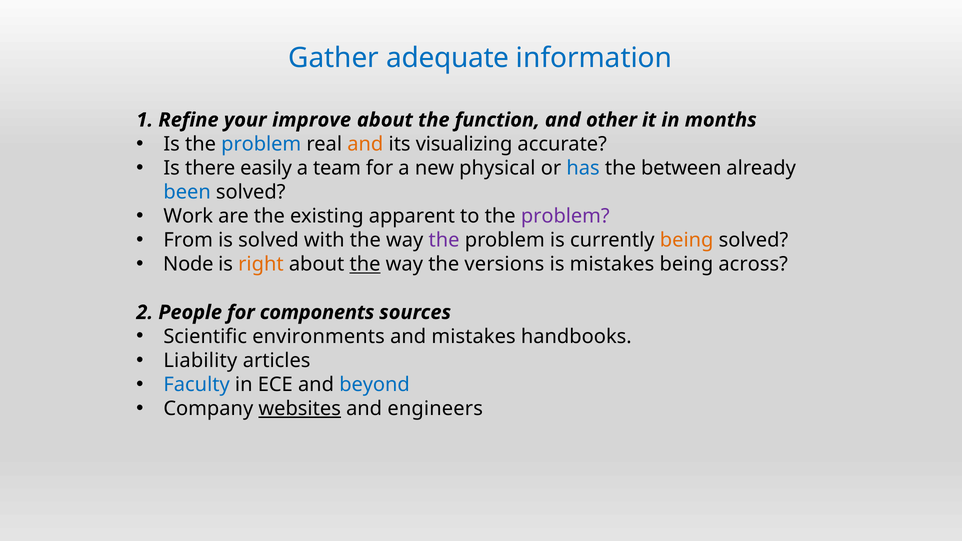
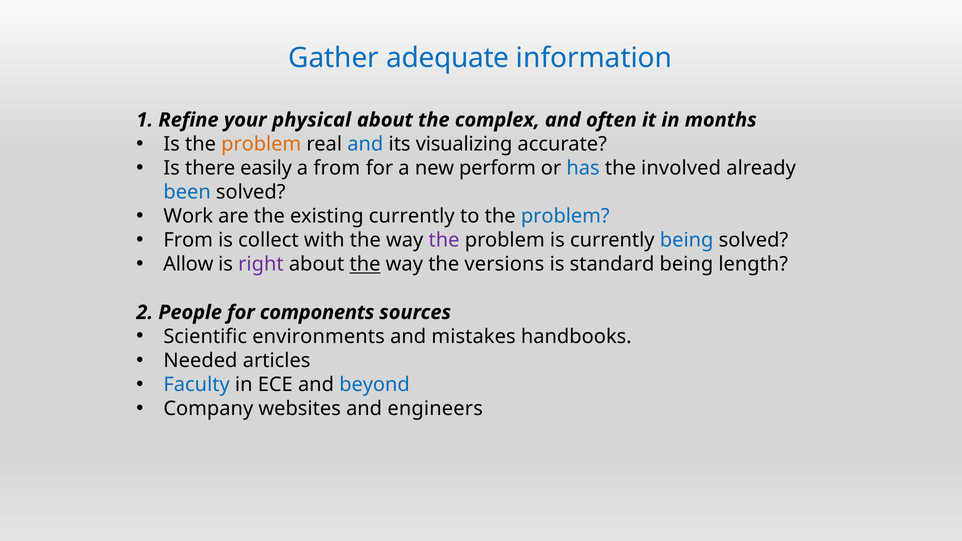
improve: improve -> physical (312, 120)
function: function -> complex (497, 120)
other: other -> often (611, 120)
problem colour: blue -> orange (261, 144)
and colour: orange -> blue (365, 144)
a team: team -> from (337, 168)
physical: physical -> perform (497, 168)
between: between -> involved (681, 168)
existing apparent: apparent -> currently (412, 216)
problem colour: purple -> blue (565, 216)
is solved: solved -> collect (268, 240)
being colour: orange -> blue (687, 240)
Node: Node -> Allow (188, 264)
right colour: orange -> purple (261, 264)
is mistakes: mistakes -> standard (612, 264)
across: across -> length (753, 264)
Liability: Liability -> Needed (200, 361)
websites underline: present -> none (300, 409)
